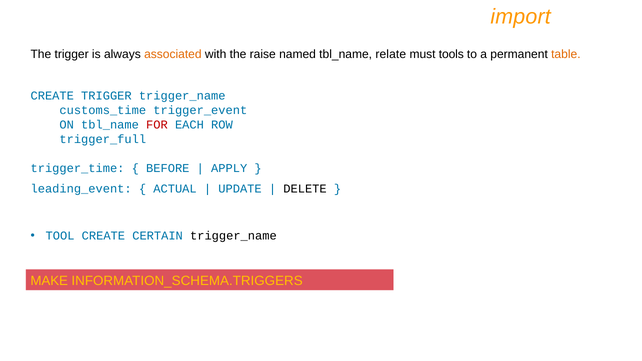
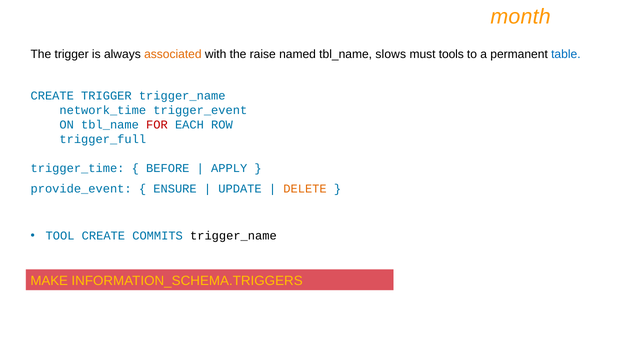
import: import -> month (521, 17)
relate: relate -> slows (391, 55)
table colour: orange -> blue (566, 55)
customs_time: customs_time -> network_time (103, 110)
leading_event: leading_event -> provide_event (81, 189)
ACTUAL: ACTUAL -> ENSURE (175, 189)
DELETE colour: black -> orange (305, 189)
CERTAIN: CERTAIN -> COMMITS (158, 236)
